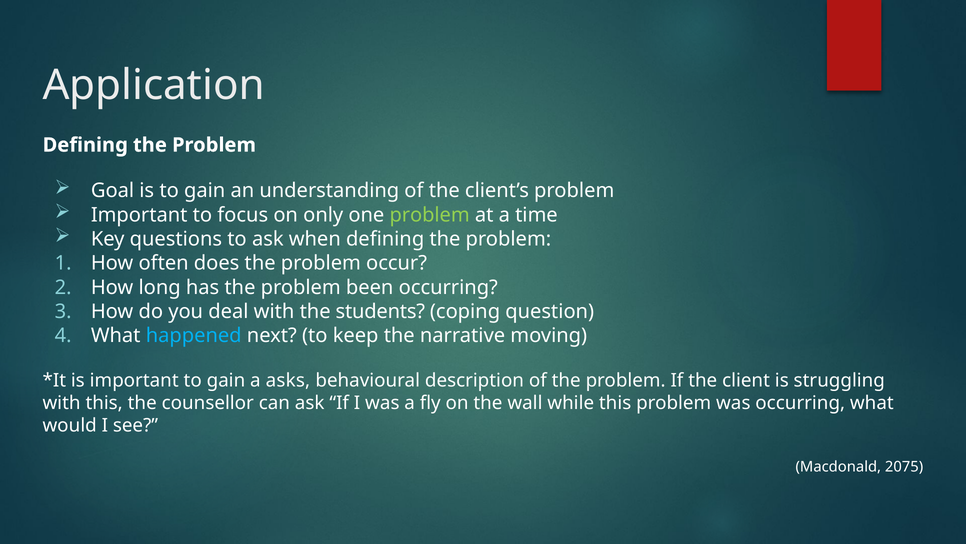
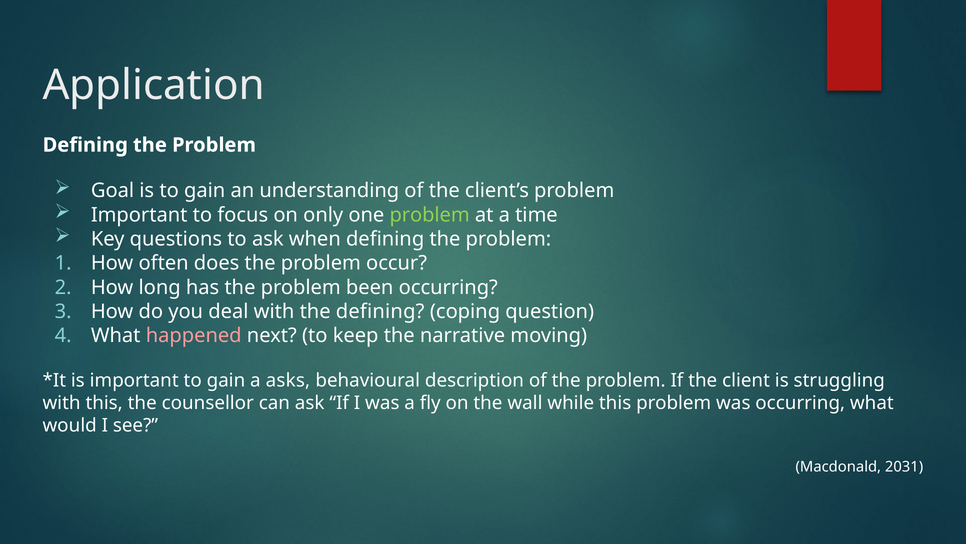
the students: students -> defining (380, 311)
happened colour: light blue -> pink (194, 335)
2075: 2075 -> 2031 (904, 466)
